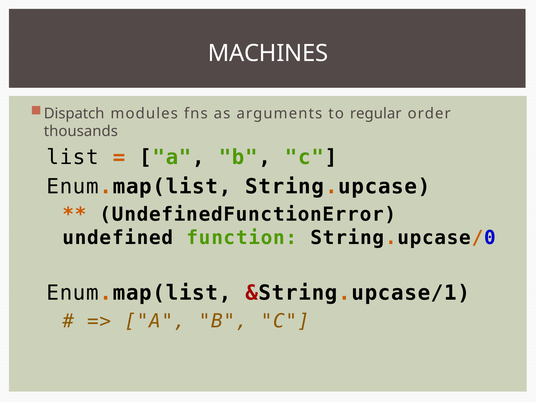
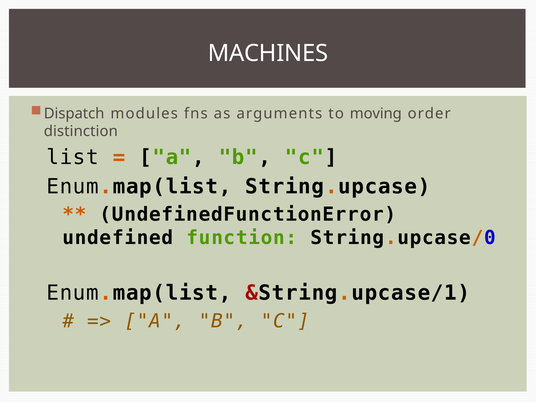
regular: regular -> moving (376, 113)
thousands: thousands -> distinction (81, 131)
